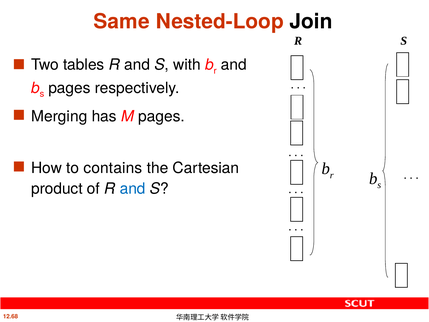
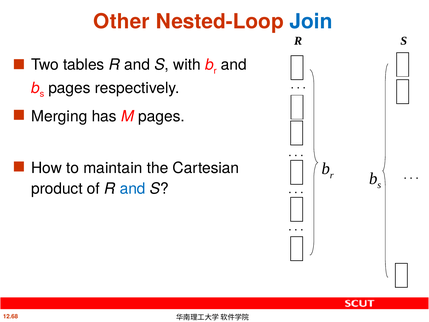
Same: Same -> Other (122, 22)
Join colour: black -> blue (311, 22)
contains: contains -> maintain (113, 168)
